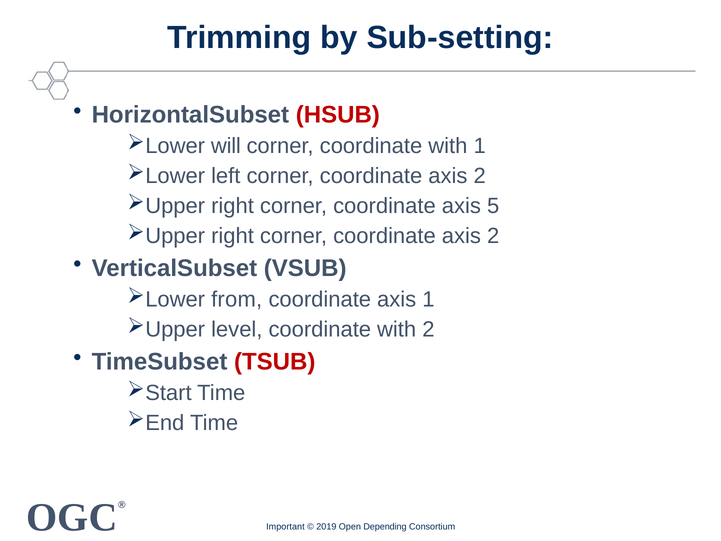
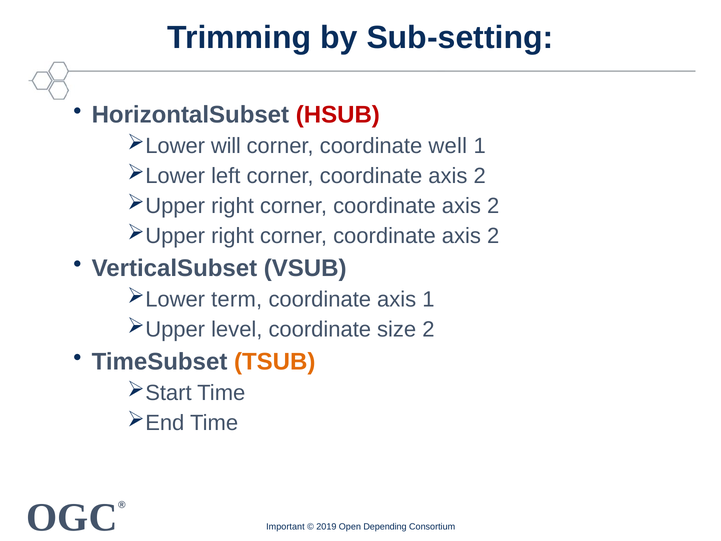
corner coordinate with: with -> well (448, 146)
5: 5 -> 2 (493, 206)
from: from -> term (237, 299)
level coordinate with: with -> size (397, 329)
TSUB colour: red -> orange (275, 362)
